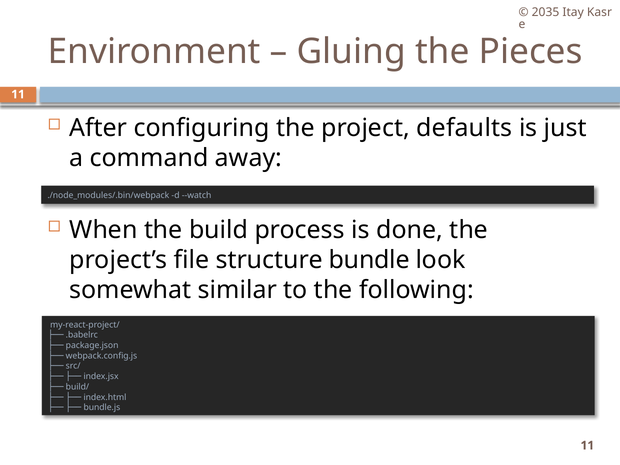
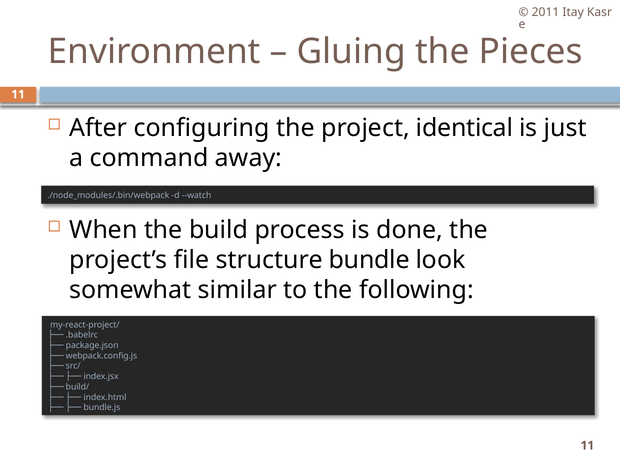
2035: 2035 -> 2011 (545, 12)
defaults: defaults -> identical (465, 128)
